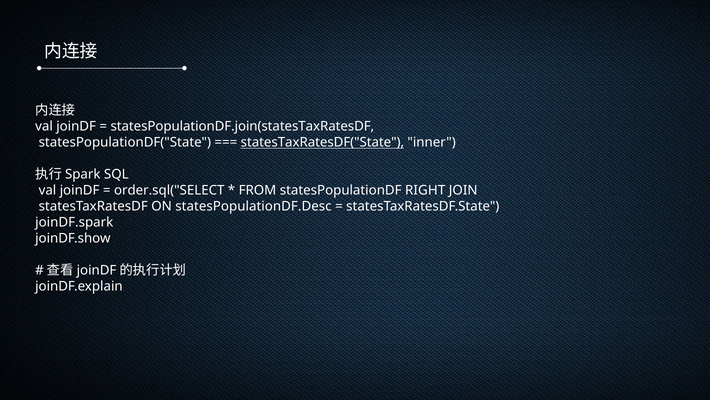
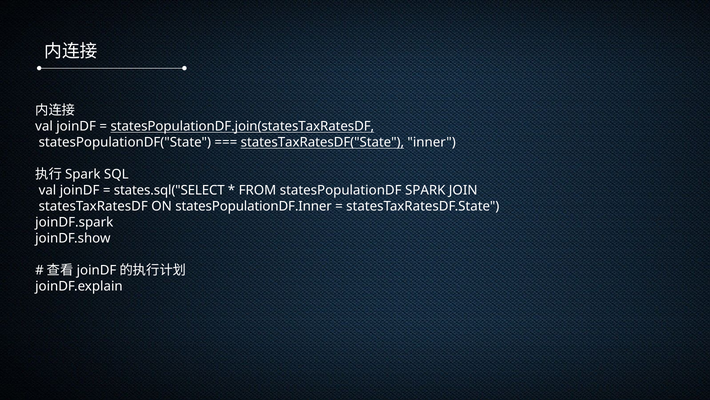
statesPopulationDF.join(statesTaxRatesDF underline: none -> present (242, 126)
order.sql("SELECT: order.sql("SELECT -> states.sql("SELECT (169, 190)
RIGHT: RIGHT -> SPARK (425, 190)
statesPopulationDF.Desc: statesPopulationDF.Desc -> statesPopulationDF.Inner (254, 206)
